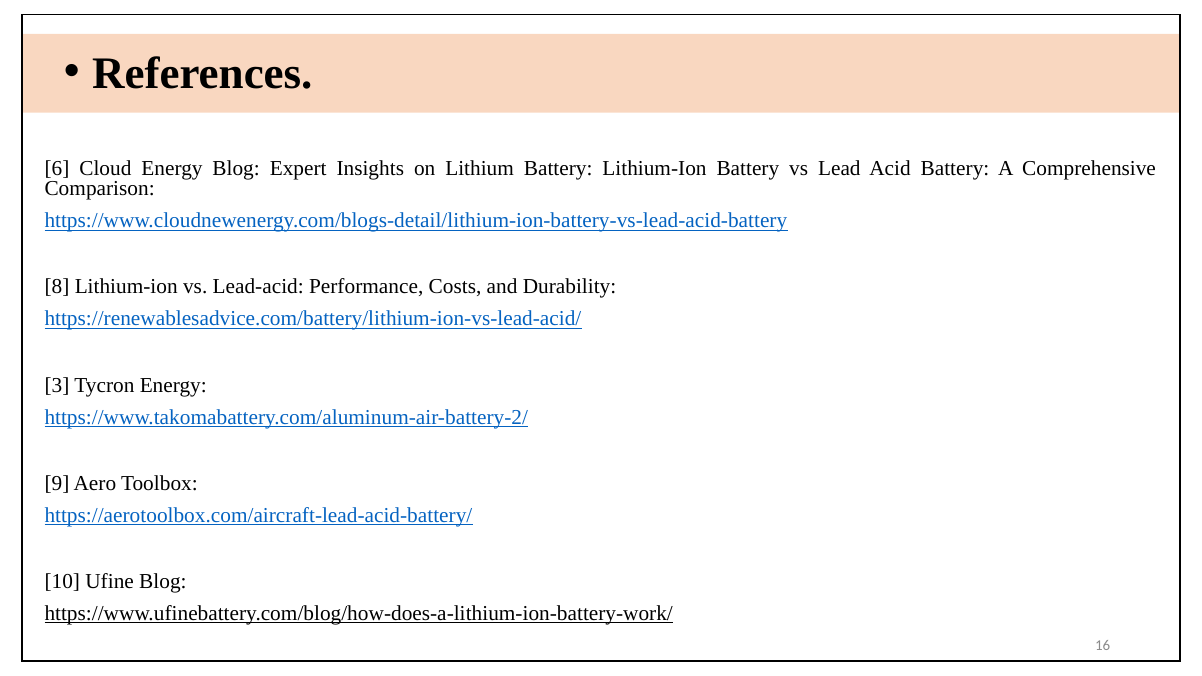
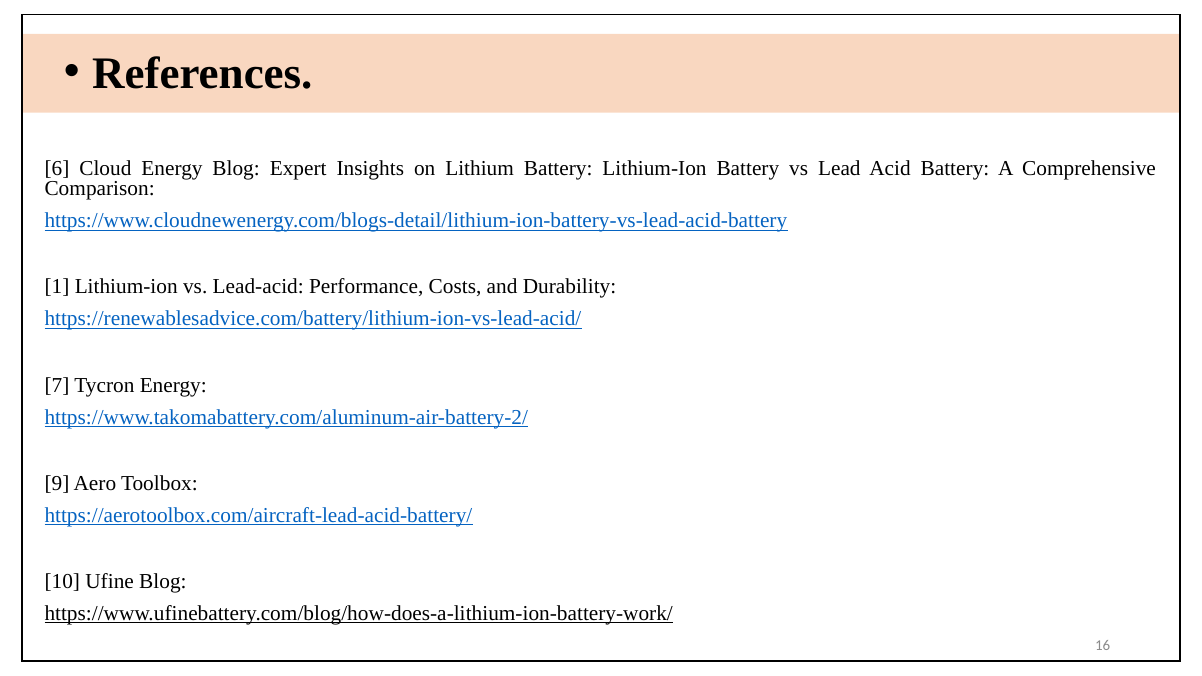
8: 8 -> 1 (57, 287)
3: 3 -> 7 (57, 385)
